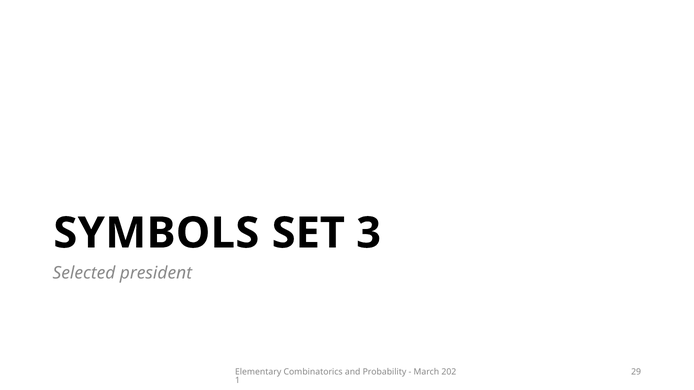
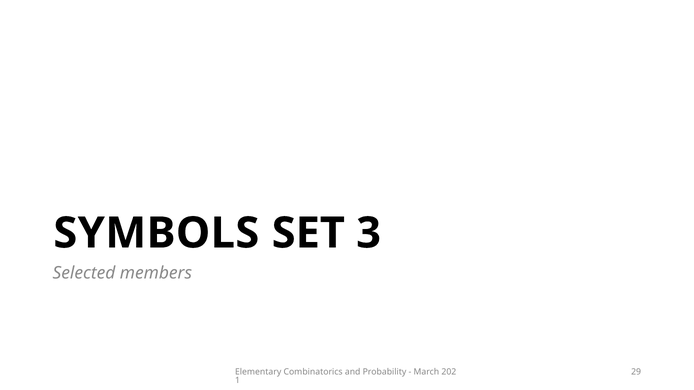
president: president -> members (156, 273)
